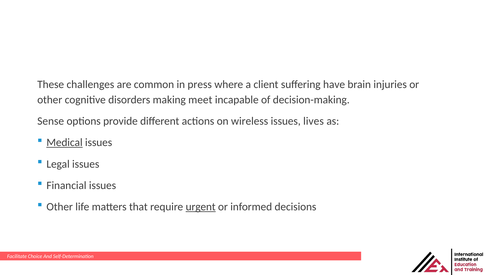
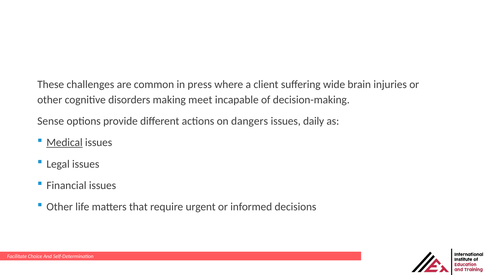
have: have -> wide (334, 84)
wireless: wireless -> dangers (250, 121)
lives: lives -> daily (314, 121)
urgent underline: present -> none (201, 207)
